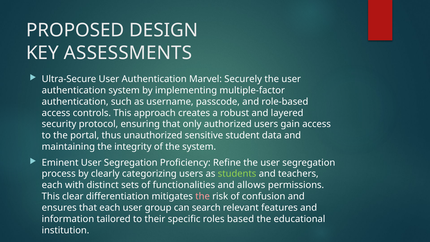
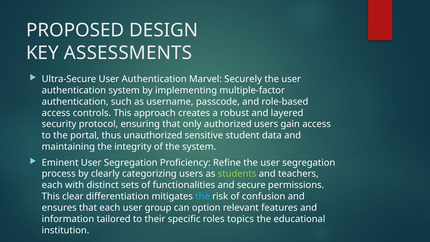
allows: allows -> secure (251, 185)
the colour: pink -> light blue (203, 196)
search: search -> option (206, 208)
based: based -> topics (241, 219)
